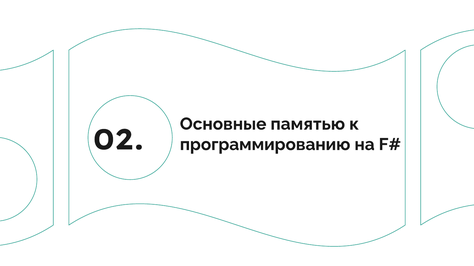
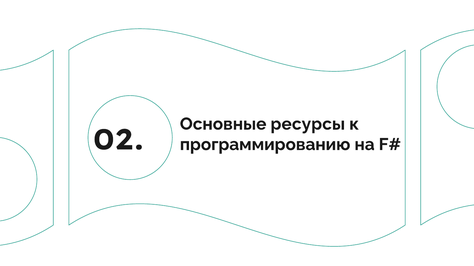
памятью: памятью -> ресурсы (308, 124)
